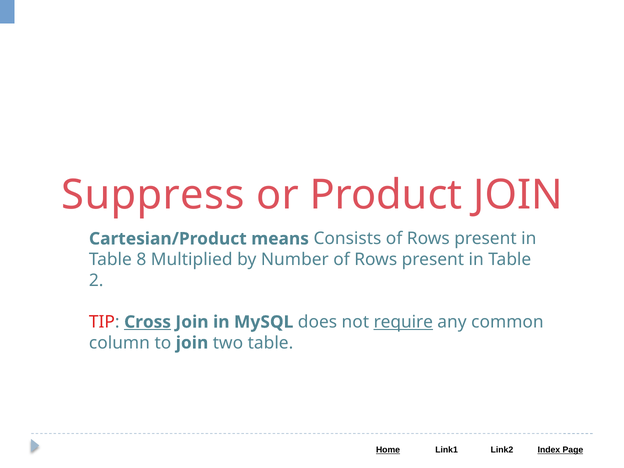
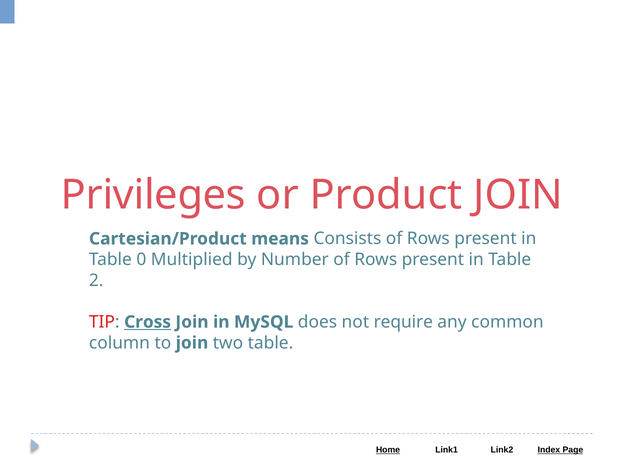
Suppress: Suppress -> Privileges (153, 195)
8: 8 -> 0 (141, 260)
require underline: present -> none (403, 322)
